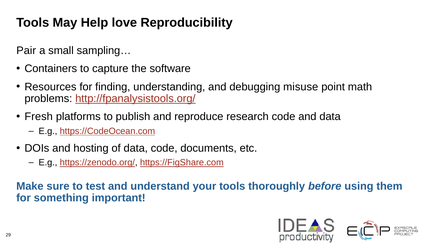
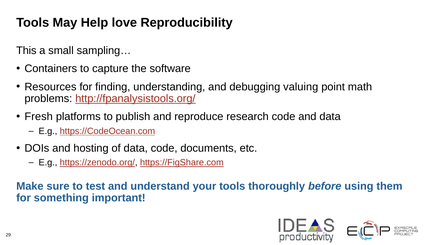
Pair: Pair -> This (26, 51)
misuse: misuse -> valuing (301, 87)
